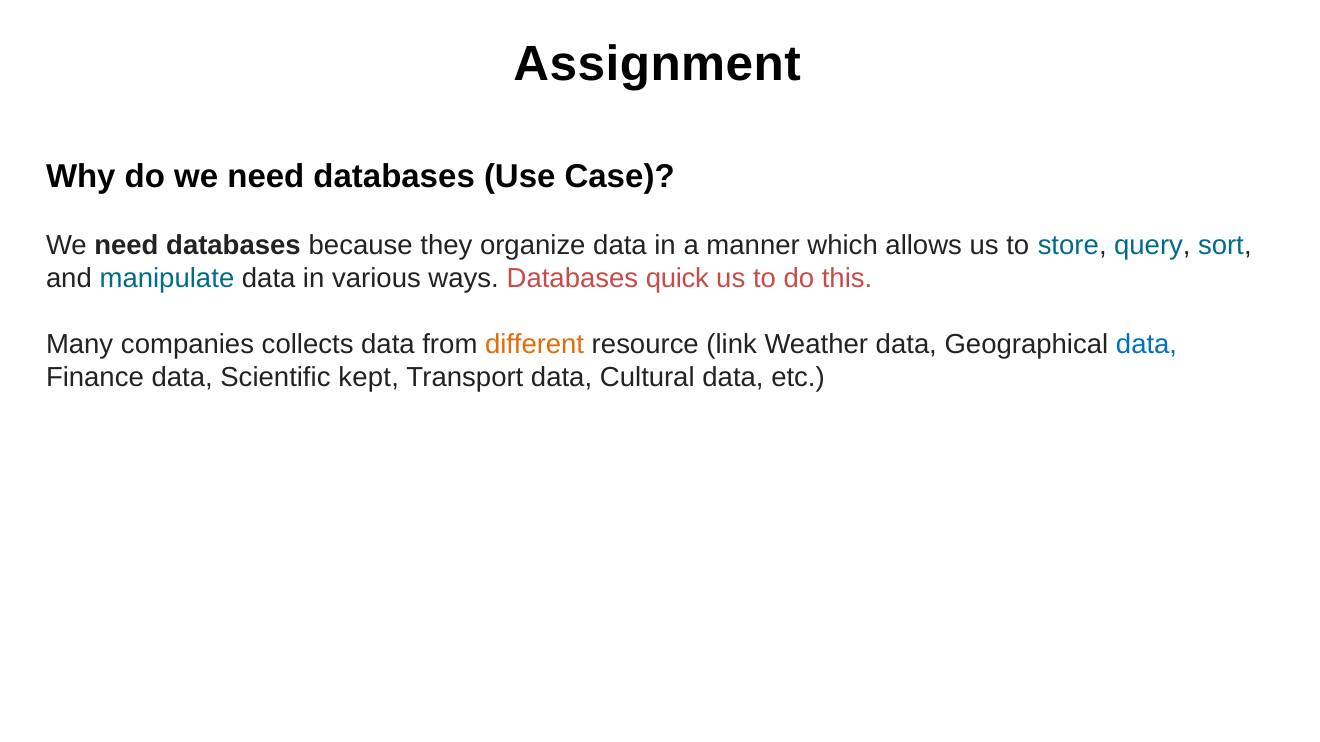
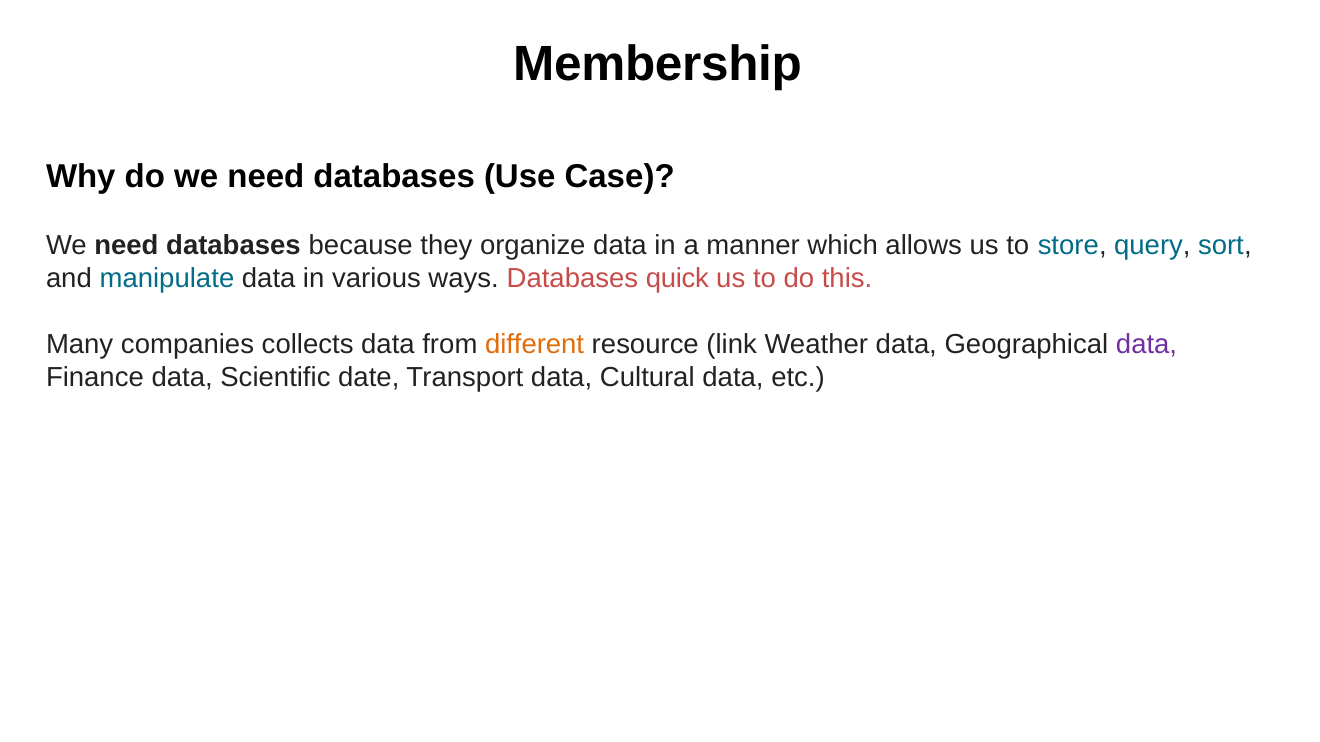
Assignment: Assignment -> Membership (658, 64)
data colour: blue -> purple (1147, 345)
kept: kept -> date (369, 378)
